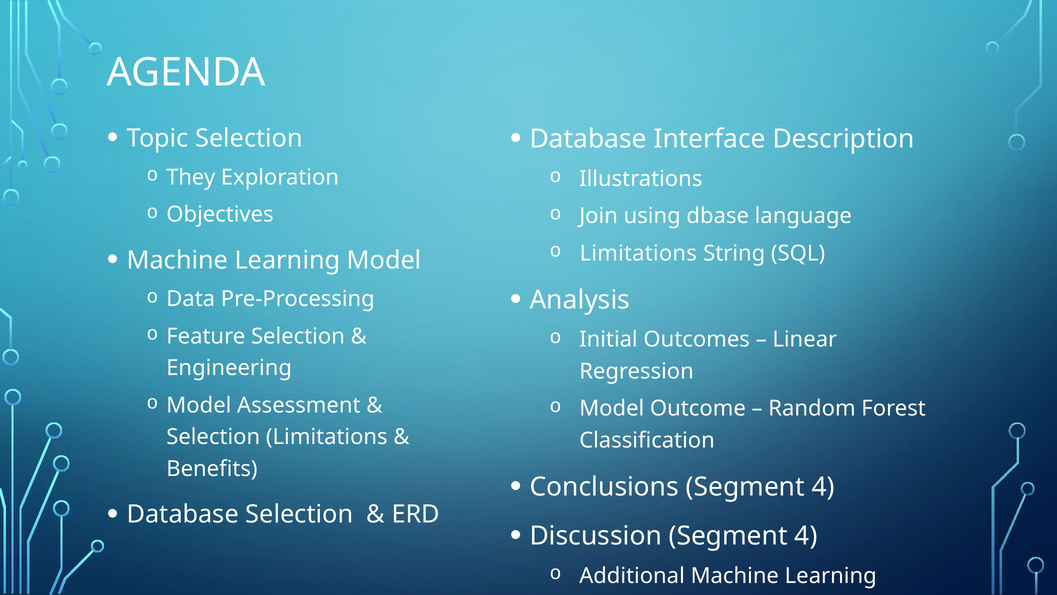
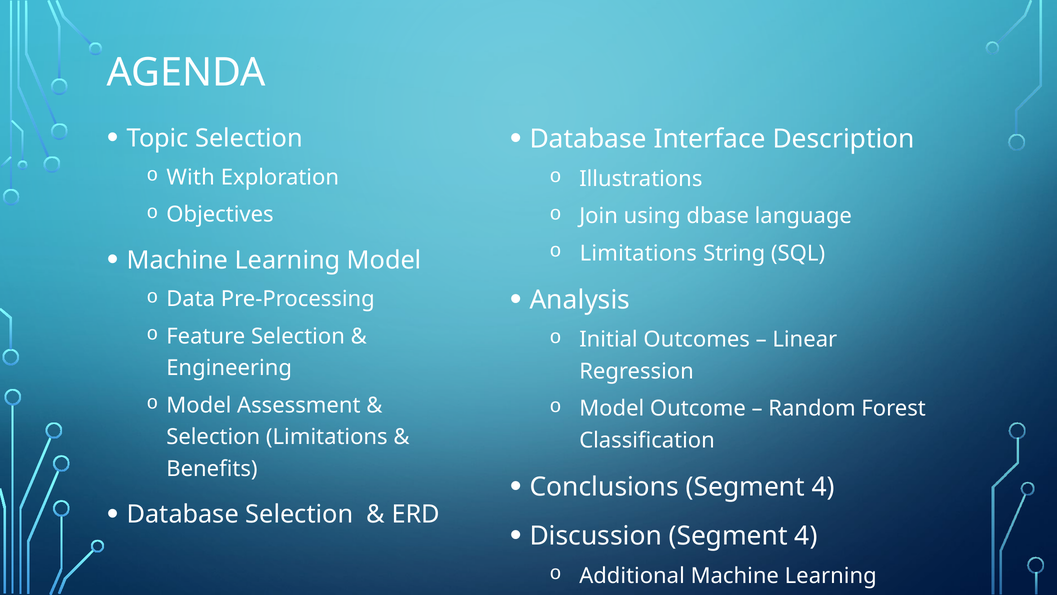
They: They -> With (191, 177)
